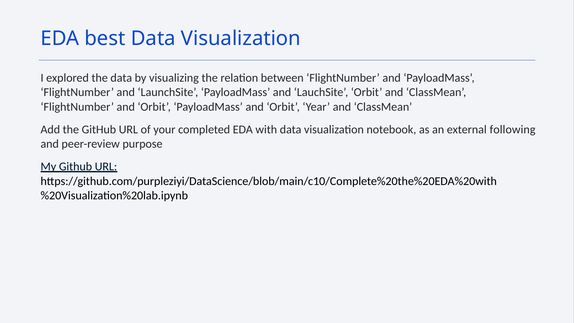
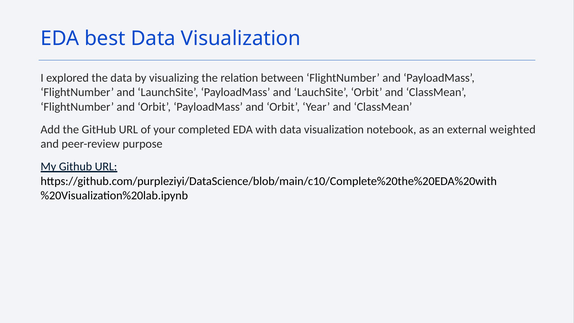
following: following -> weighted (513, 129)
